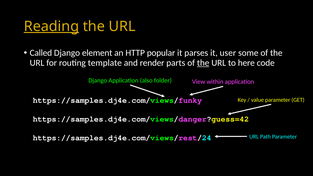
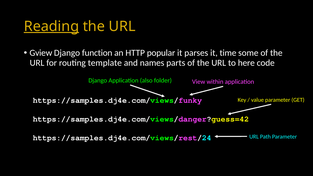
Called: Called -> Gview (41, 53)
element: element -> function (97, 53)
user: user -> time (228, 53)
render: render -> names (152, 63)
the underline: present -> none (203, 63)
